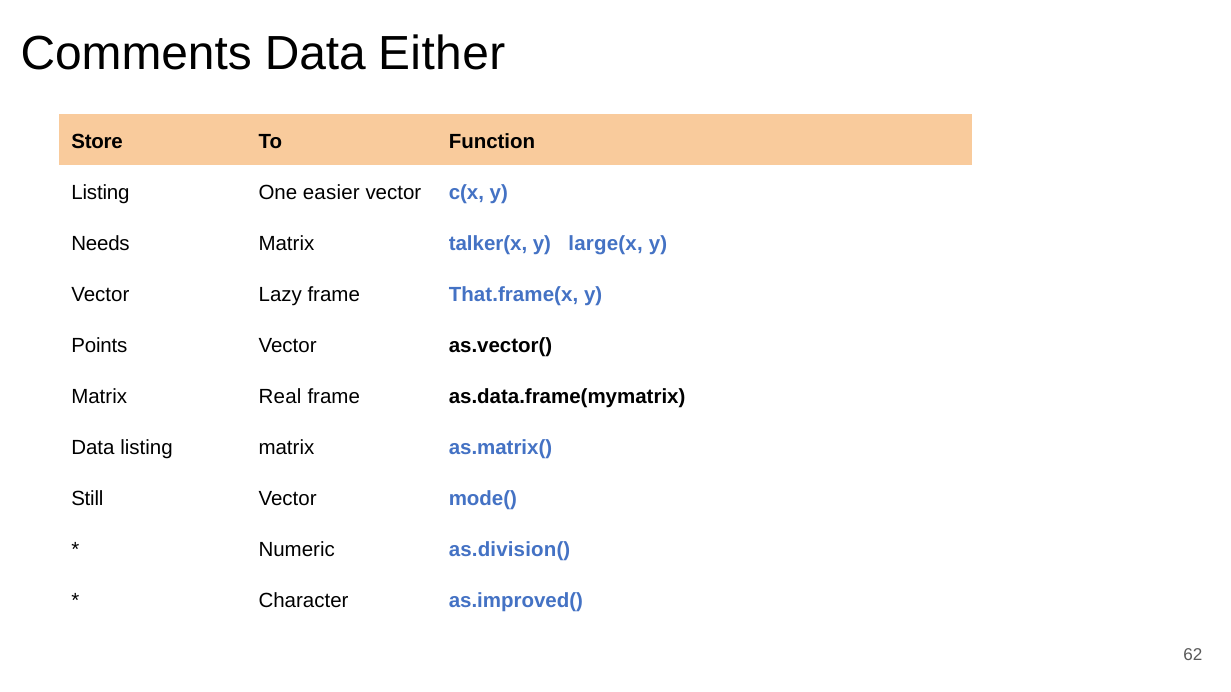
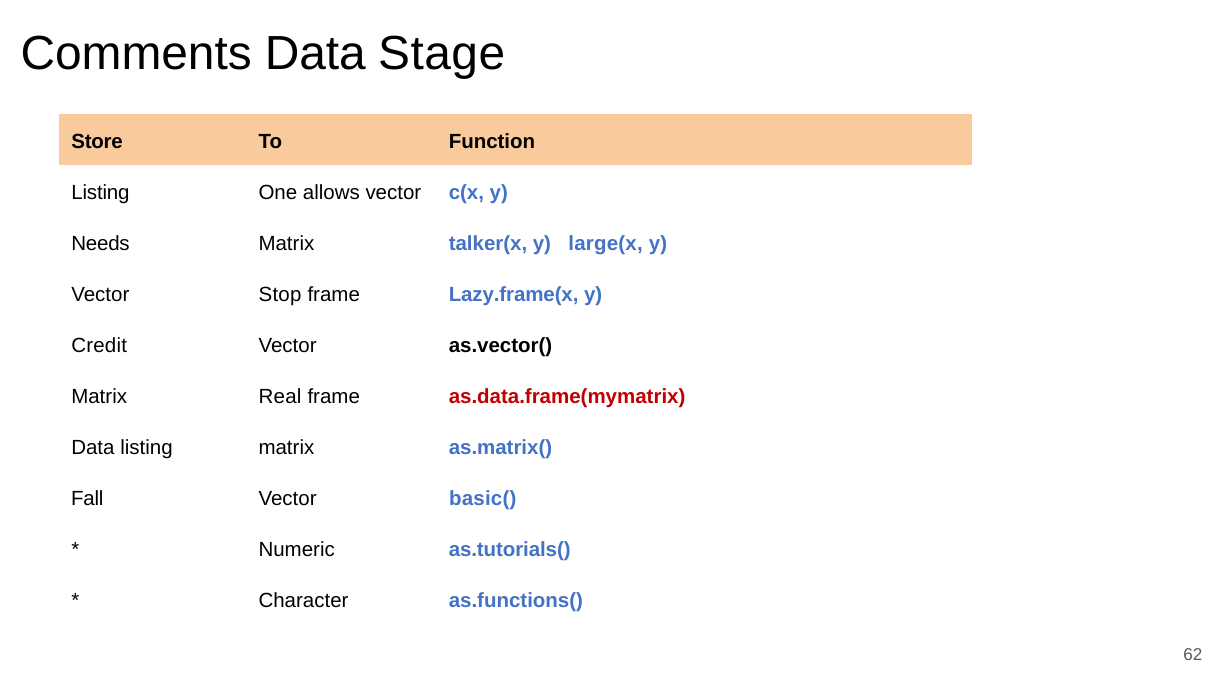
Either: Either -> Stage (442, 54)
easier: easier -> allows (331, 193)
Lazy: Lazy -> Stop (280, 295)
That.frame(x: That.frame(x -> Lazy.frame(x (514, 295)
Points: Points -> Credit (99, 346)
as.data.frame(mymatrix colour: black -> red (567, 397)
Still: Still -> Fall (87, 499)
mode(: mode( -> basic( (483, 499)
as.division(: as.division( -> as.tutorials( (510, 550)
as.improved(: as.improved( -> as.functions( (516, 601)
